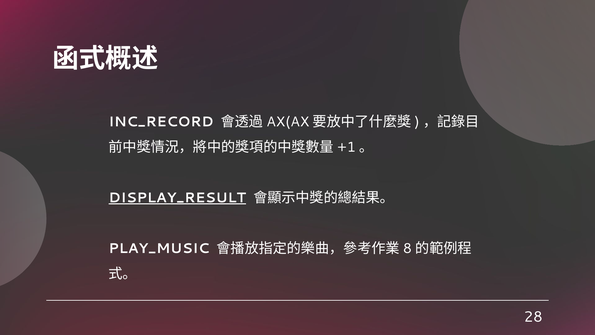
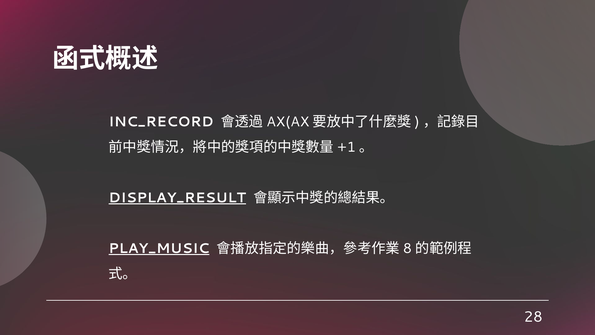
PLAY_MUSIC underline: none -> present (159, 248)
